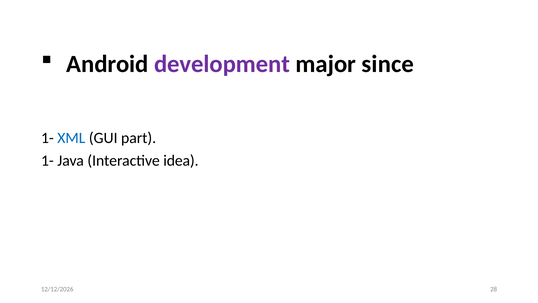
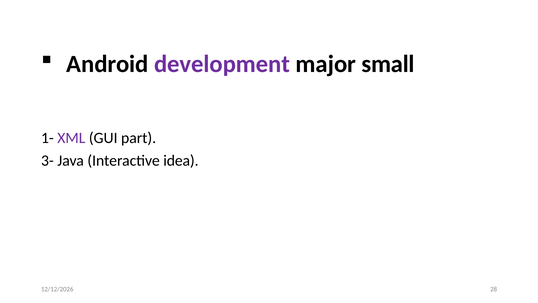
since: since -> small (388, 64)
XML colour: blue -> purple (71, 138)
1-: 1- -> 3- (47, 161)
